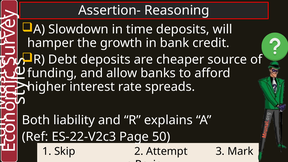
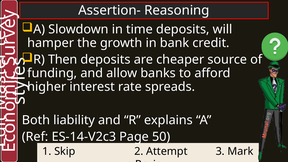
Debt: Debt -> Then (63, 60)
ES-22-V2c3: ES-22-V2c3 -> ES-14-V2c3 (84, 137)
